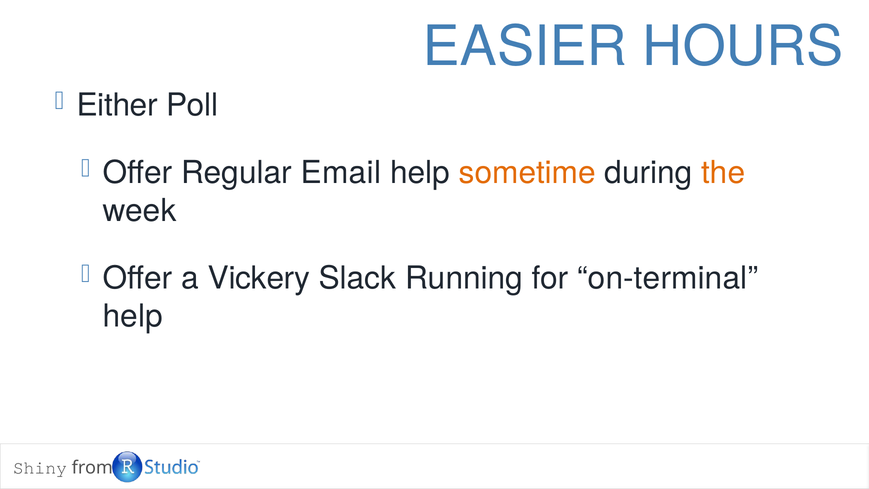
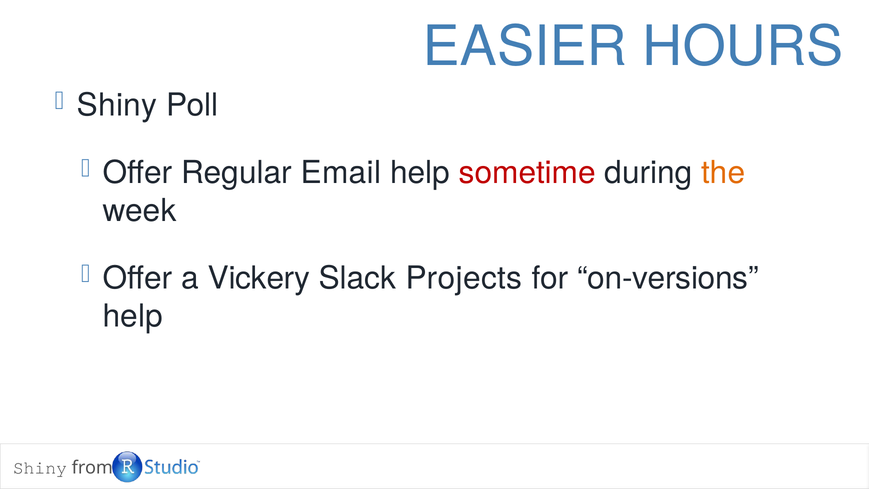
Either: Either -> Shiny (117, 105)
sometime colour: orange -> red (527, 173)
Running: Running -> Projects (464, 278)
on-terminal: on-terminal -> on-versions (668, 278)
